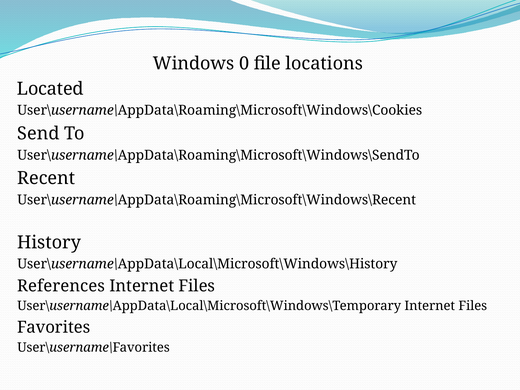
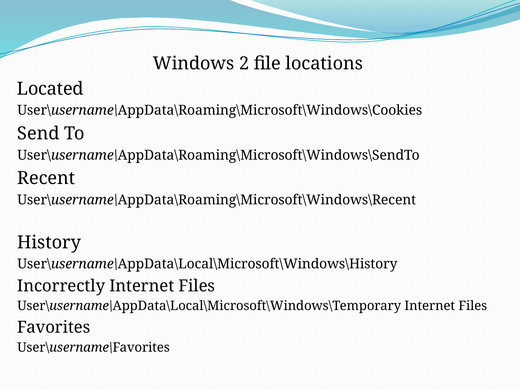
0: 0 -> 2 (244, 63)
References: References -> Incorrectly (61, 286)
